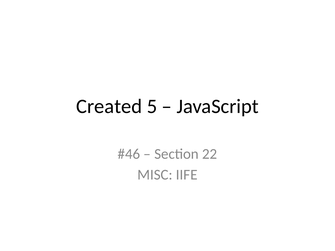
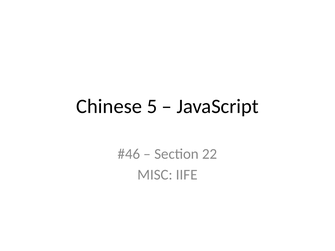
Created: Created -> Chinese (109, 106)
